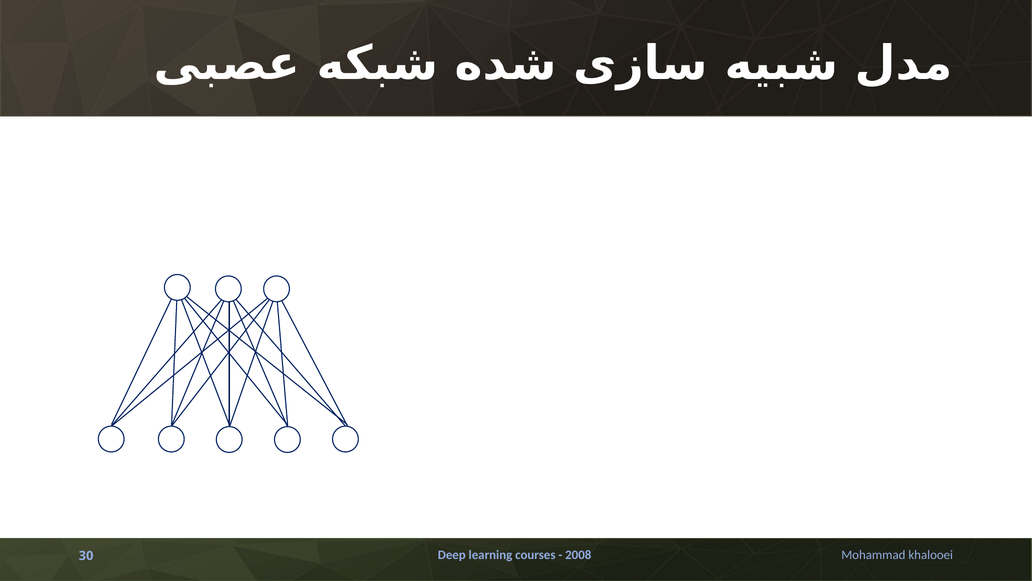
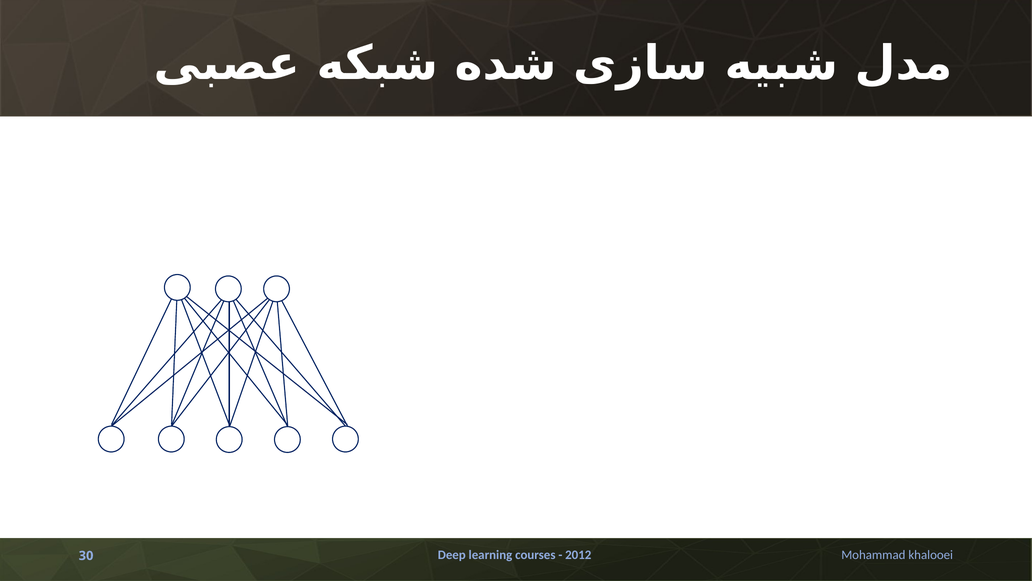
2008: 2008 -> 2012 (578, 554)
